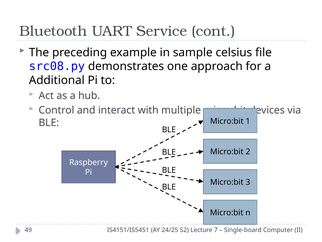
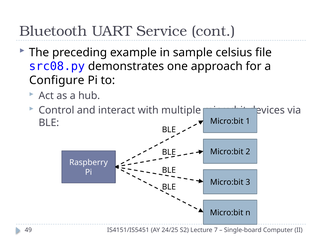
Additional: Additional -> Configure (57, 80)
